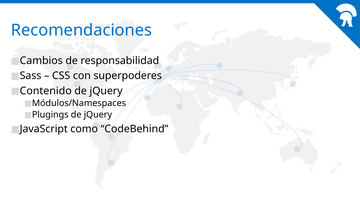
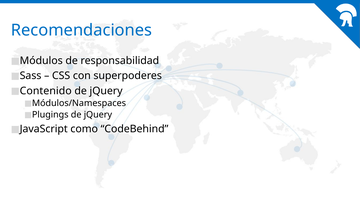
Cambios: Cambios -> Módulos (41, 61)
